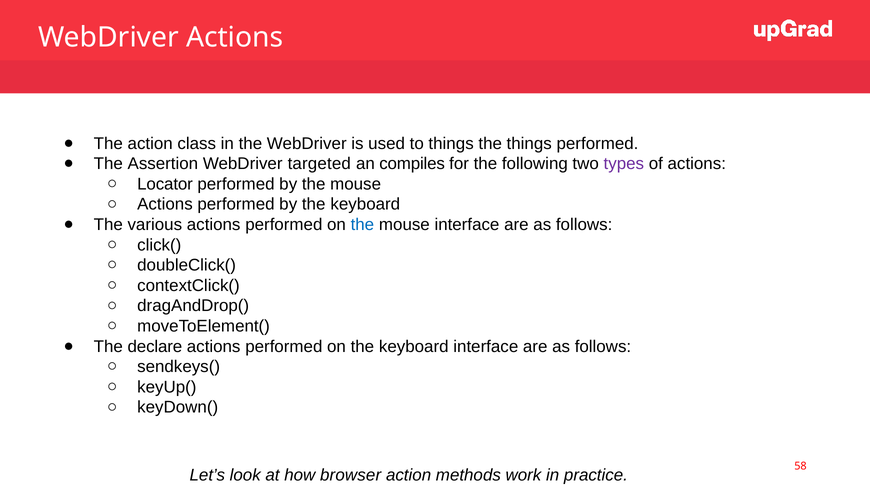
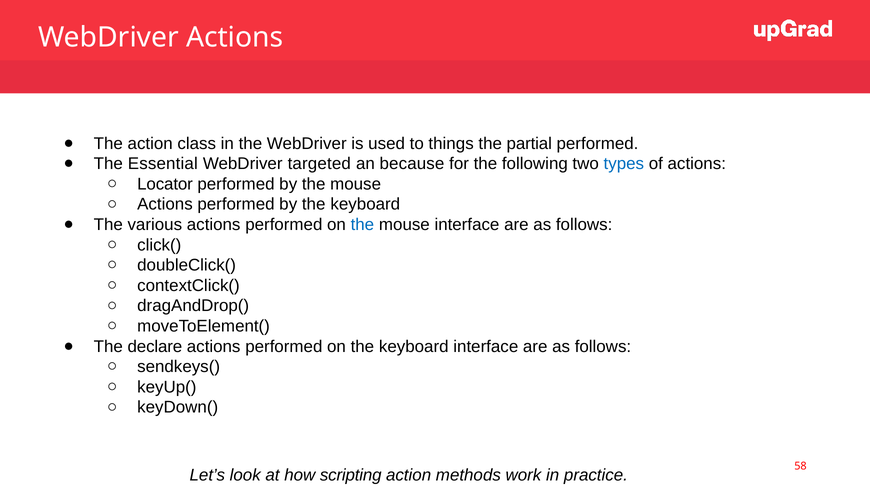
the things: things -> partial (529, 144)
Assertion: Assertion -> Essential (163, 164)
compiles: compiles -> because (412, 164)
types colour: purple -> blue (624, 164)
browser: browser -> scripting (351, 476)
